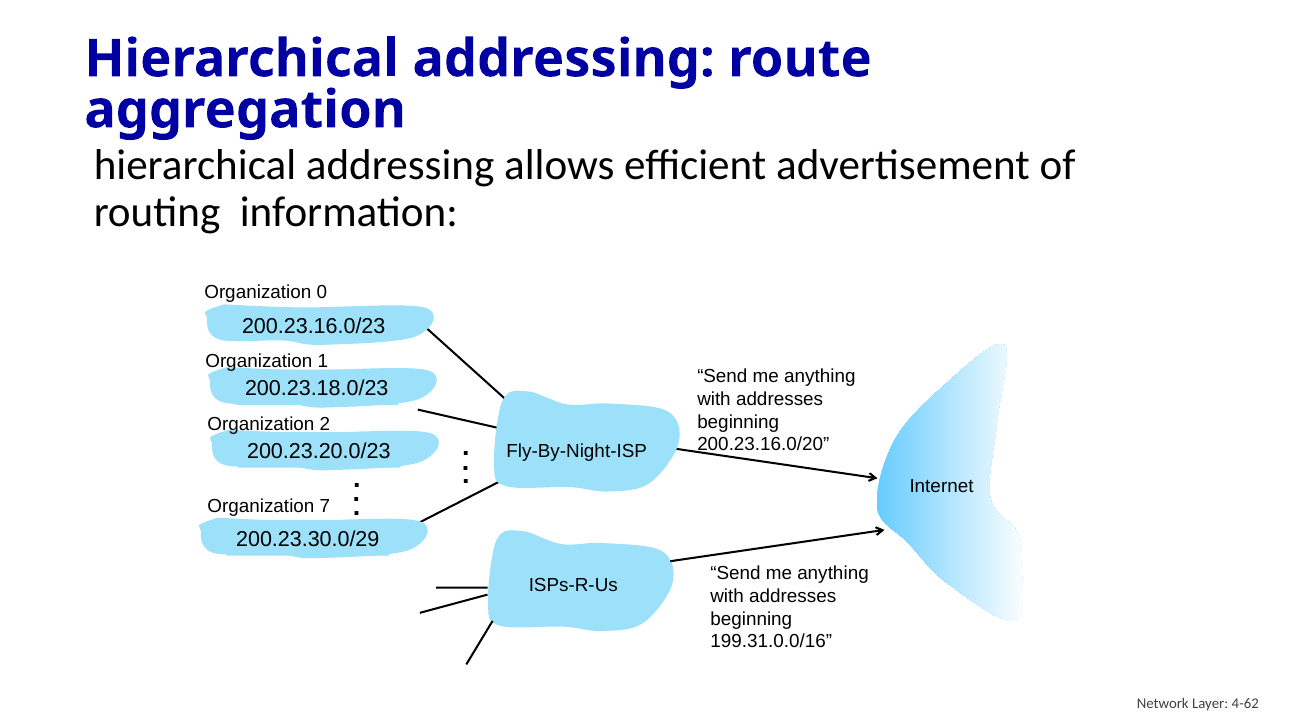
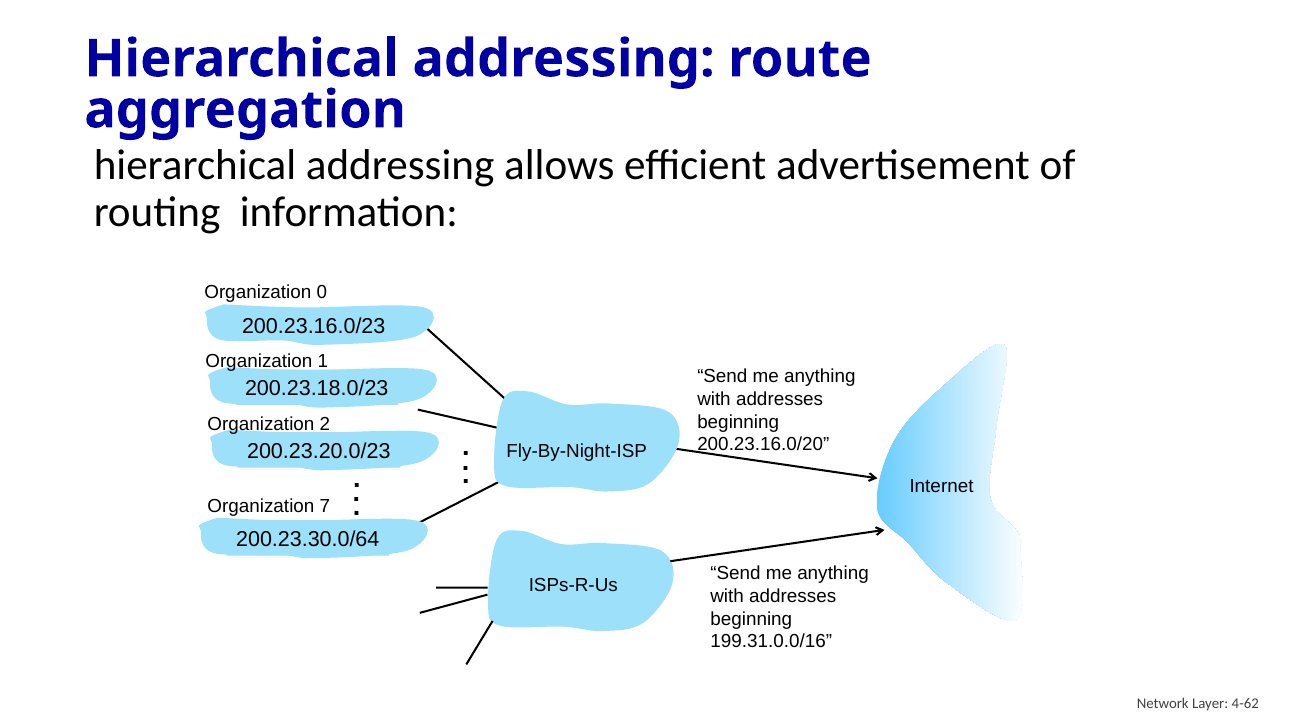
200.23.30.0/29: 200.23.30.0/29 -> 200.23.30.0/64 (308, 539)
